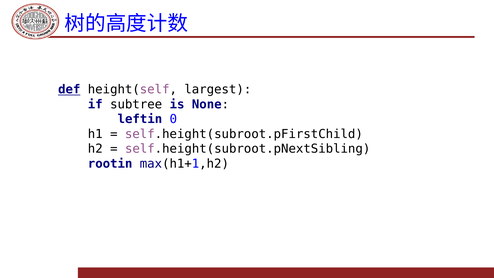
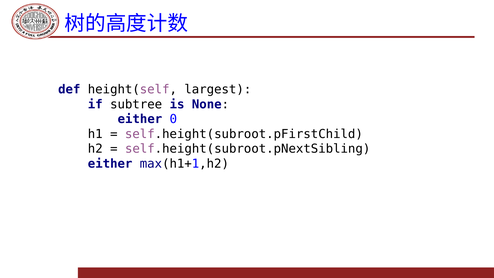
def underline: present -> none (69, 90)
leftin: leftin -> either (140, 119)
rootin: rootin -> either (110, 164)
